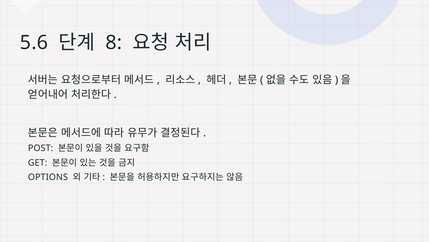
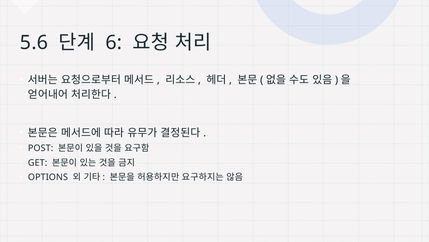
8: 8 -> 6 (114, 43)
